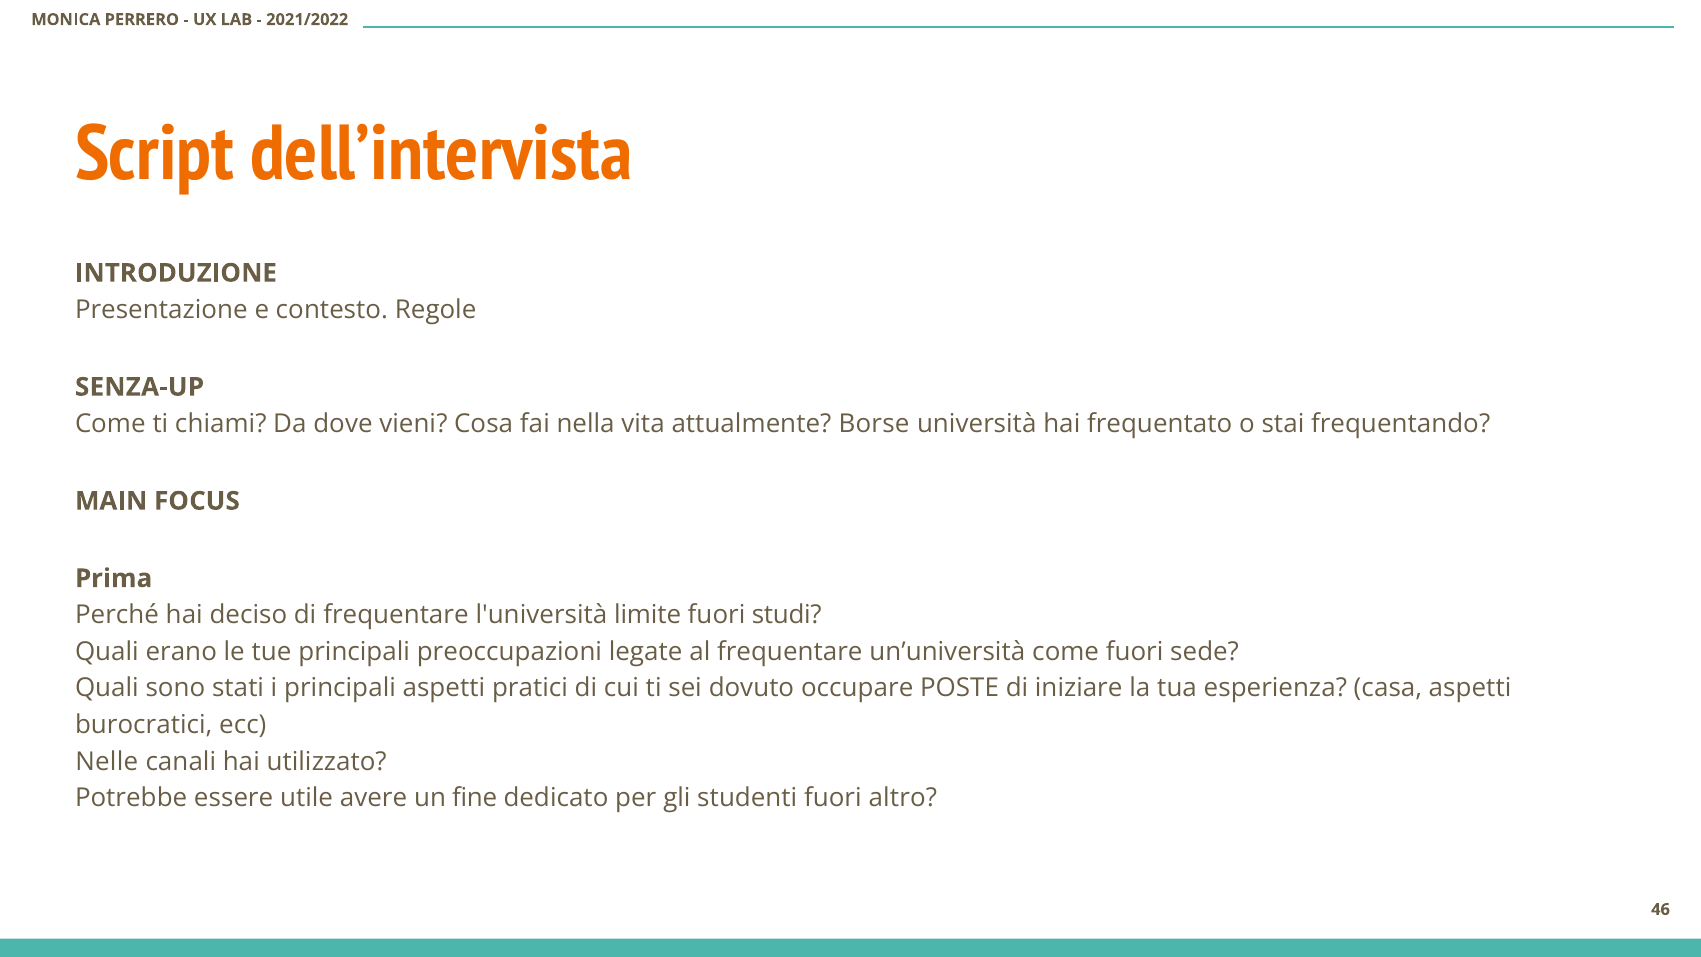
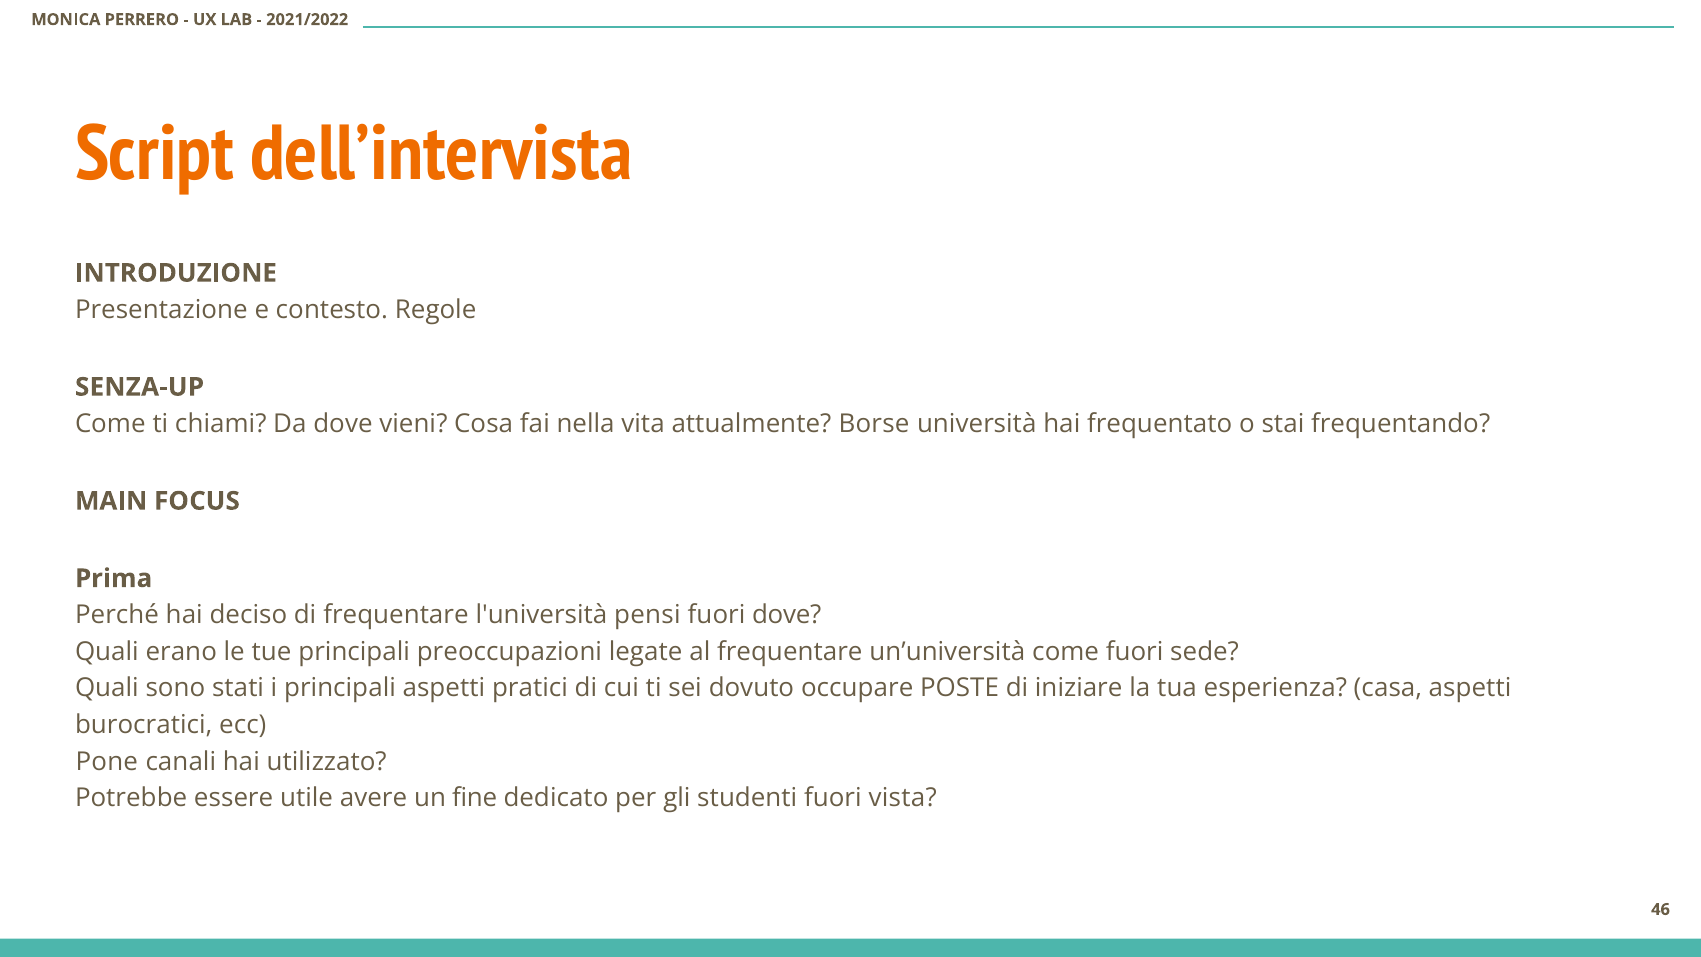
limite: limite -> pensi (647, 615)
fuori studi: studi -> dove (787, 615)
Nelle: Nelle -> Pone (107, 761)
altro: altro -> vista (903, 798)
